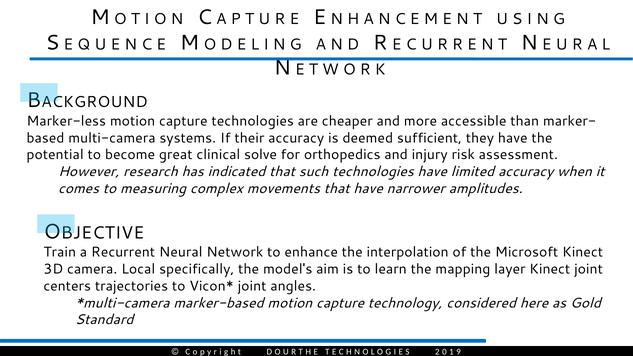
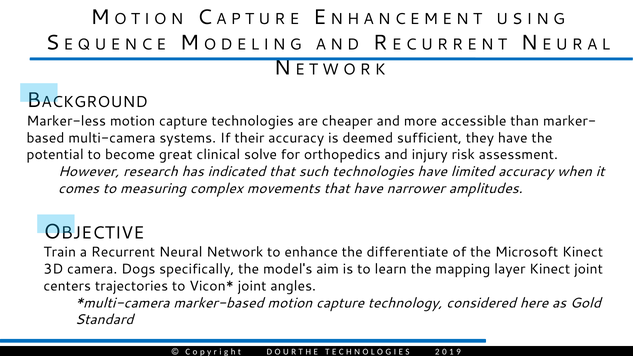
interpolation: interpolation -> differentiate (408, 252)
Local: Local -> Dogs (138, 269)
